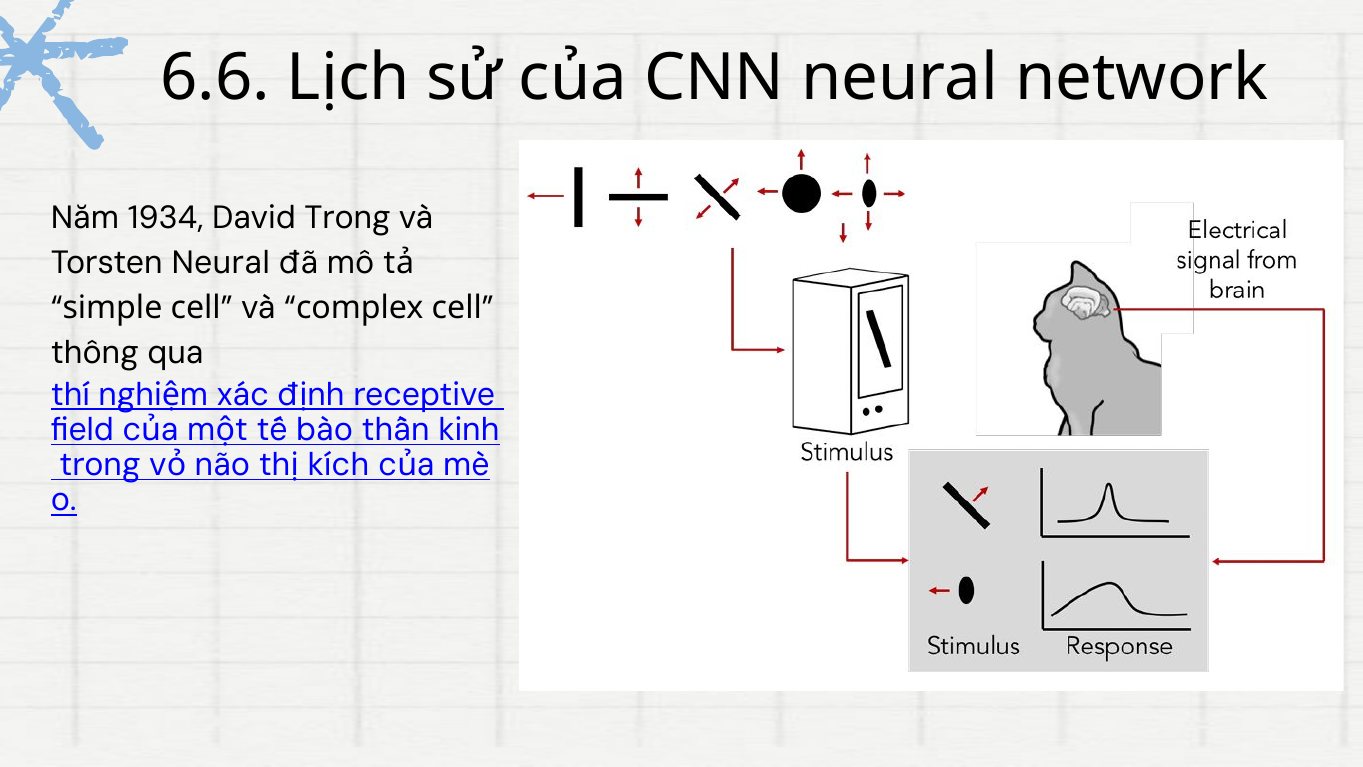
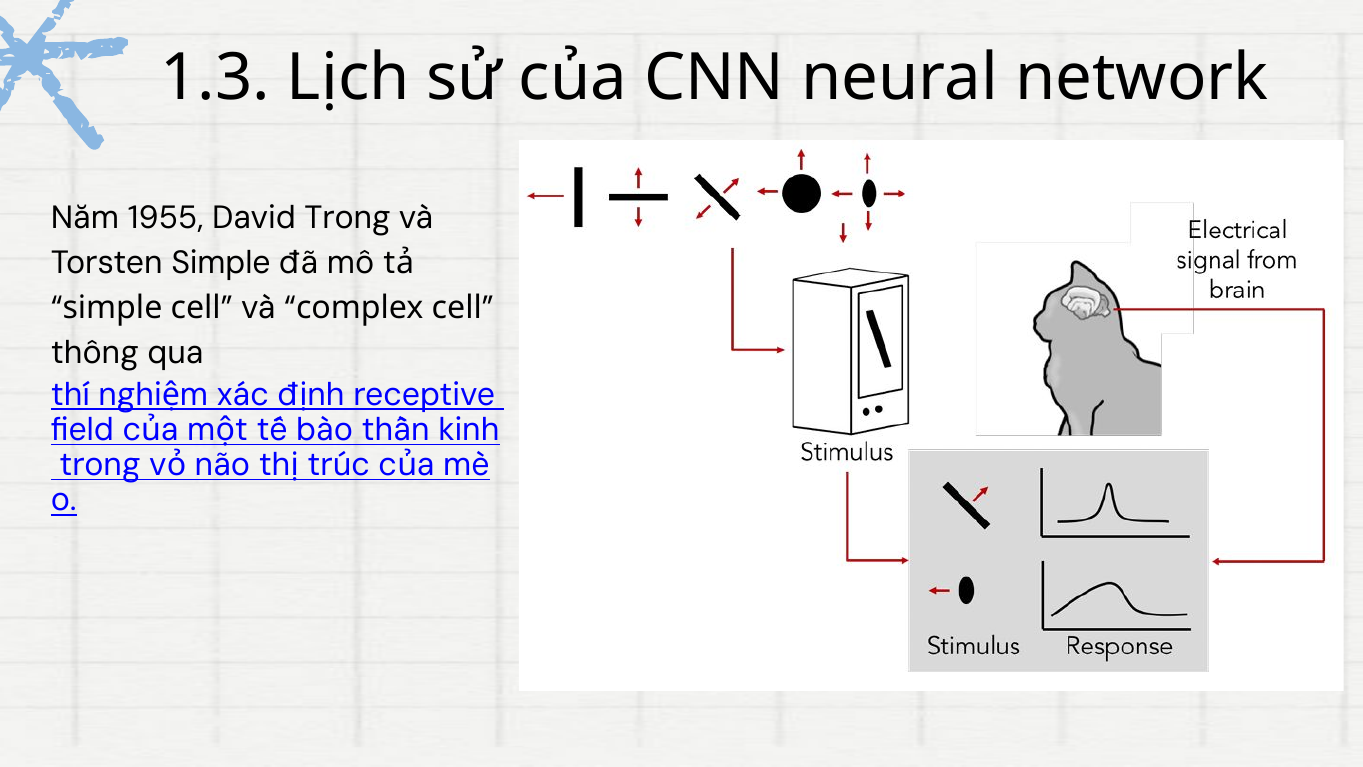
6.6: 6.6 -> 1.3 (215, 78)
1934: 1934 -> 1955 (166, 217)
Torsten Neural: Neural -> Simple (221, 262)
kích: kích -> trúc (339, 465)
